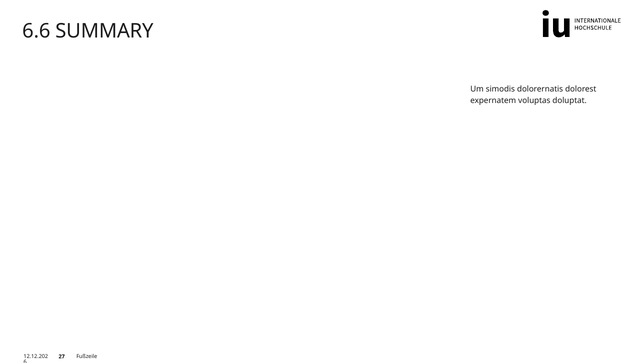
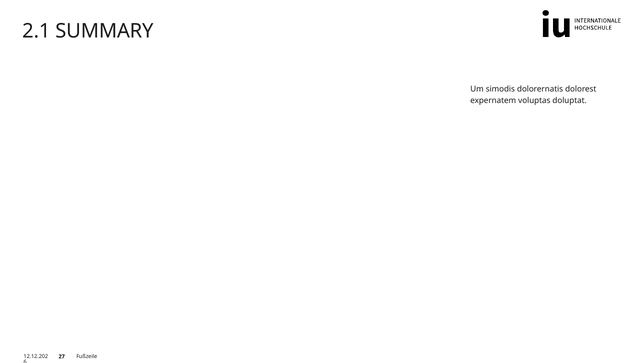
6.6: 6.6 -> 2.1 (36, 31)
